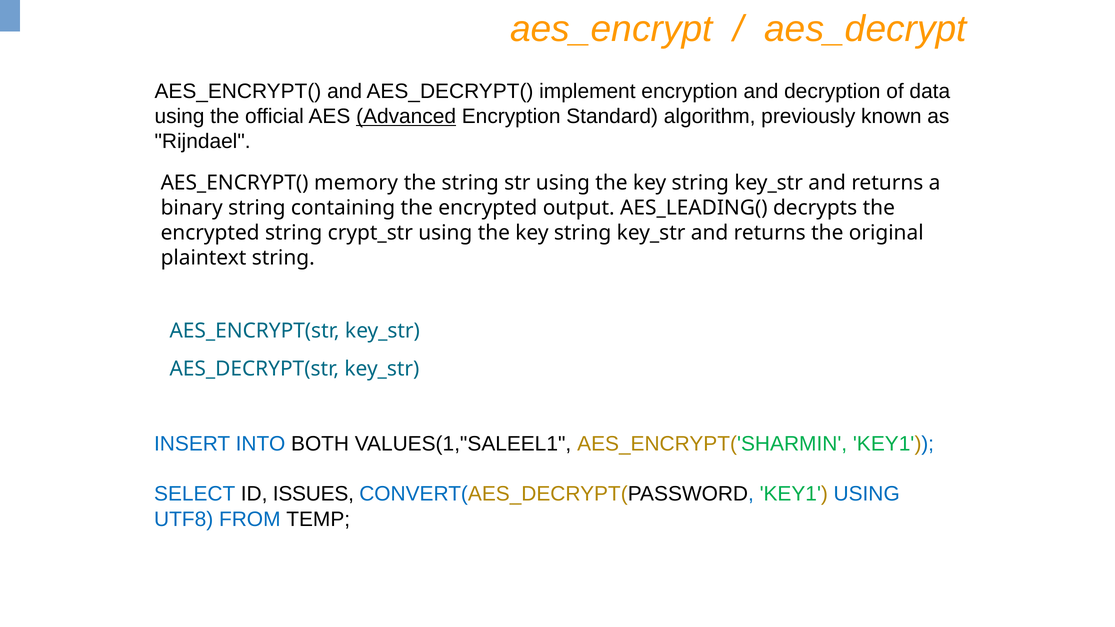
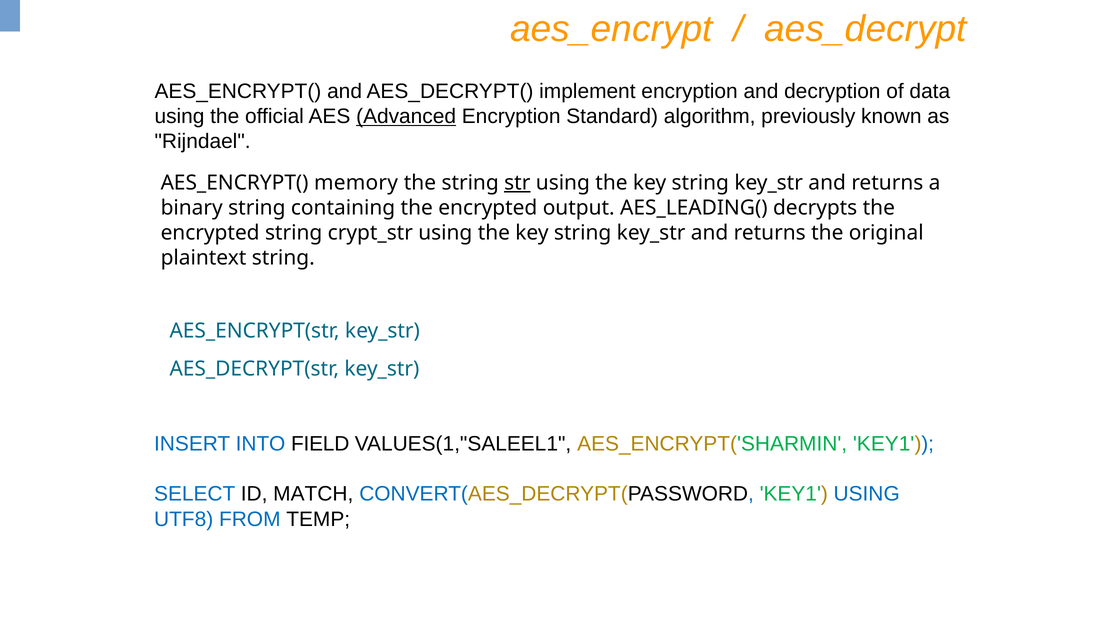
str underline: none -> present (517, 183)
BOTH: BOTH -> FIELD (320, 444)
ISSUES: ISSUES -> MATCH (313, 494)
